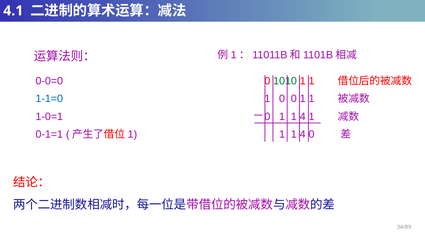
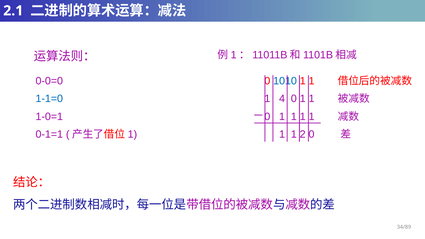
4.1: 4.1 -> 2.1 (13, 11)
1010 colour: green -> blue (285, 81)
1 0: 0 -> 4 (282, 99)
0 1 1 4: 4 -> 1 (303, 117)
4: 4 -> 2 (303, 134)
